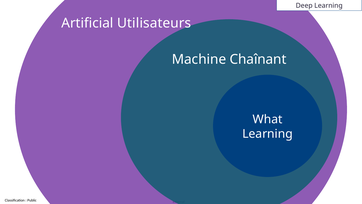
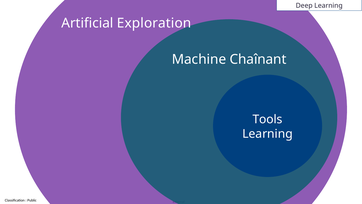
Utilisateurs: Utilisateurs -> Exploration (154, 23)
What: What -> Tools (268, 119)
